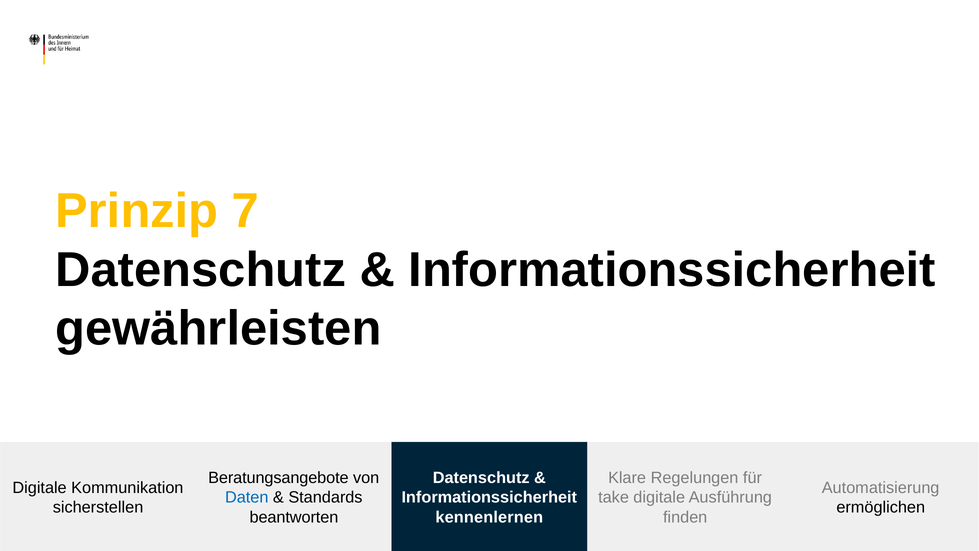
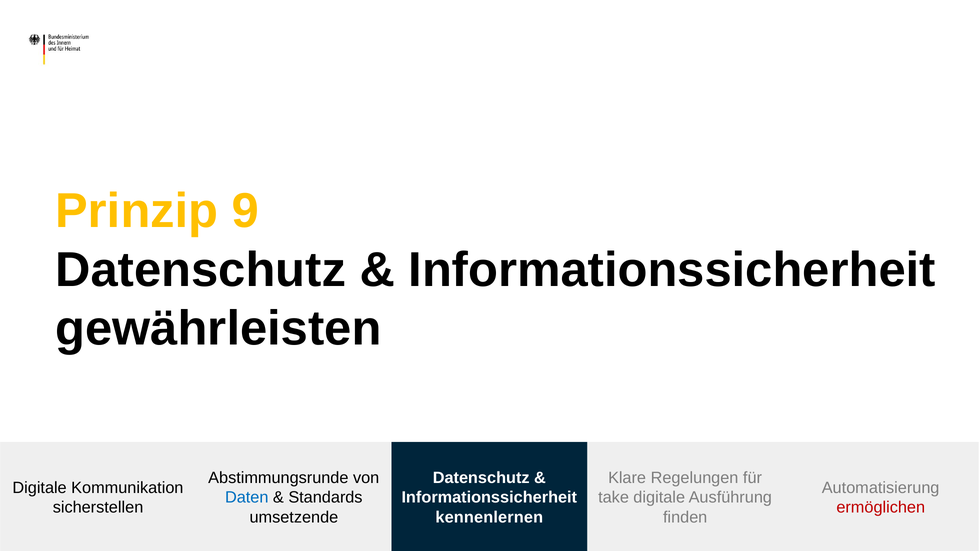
7: 7 -> 9 (246, 211)
Beratungsangebote: Beratungsangebote -> Abstimmungsrunde (278, 478)
ermöglichen colour: black -> red (881, 507)
beantworten: beantworten -> umsetzende (294, 517)
